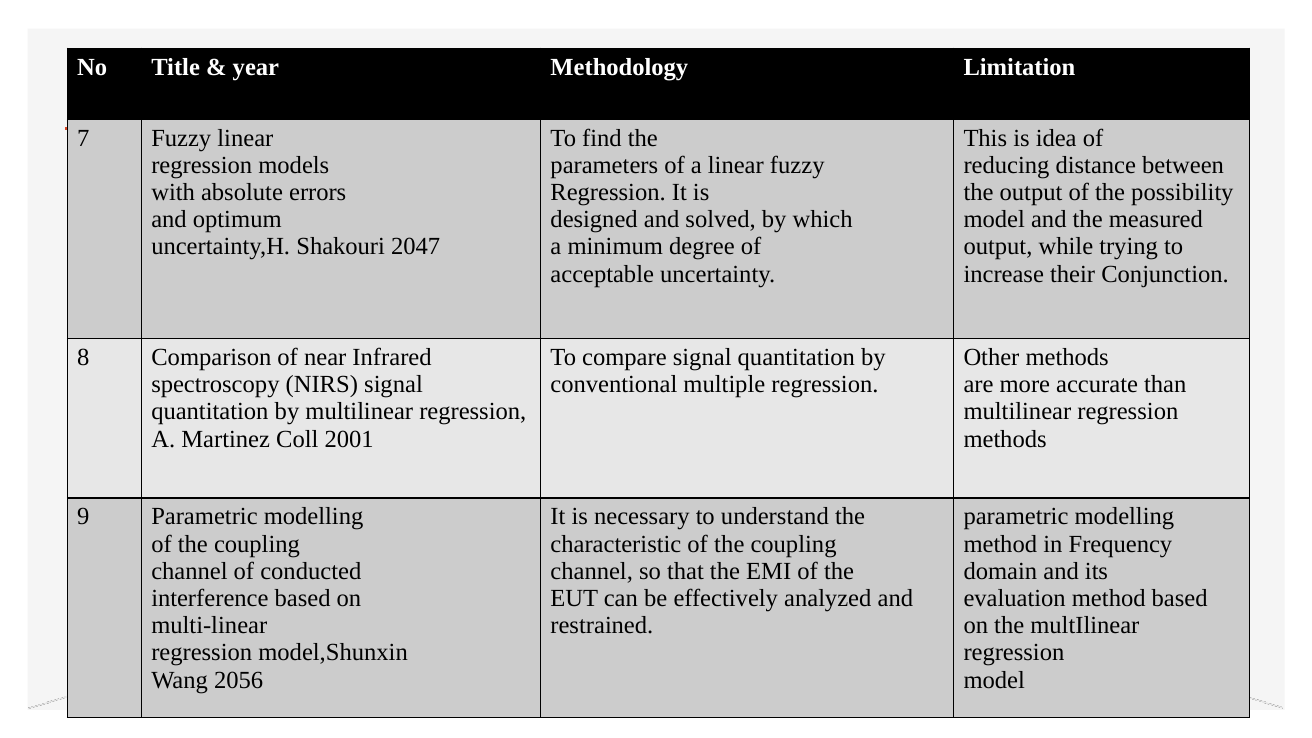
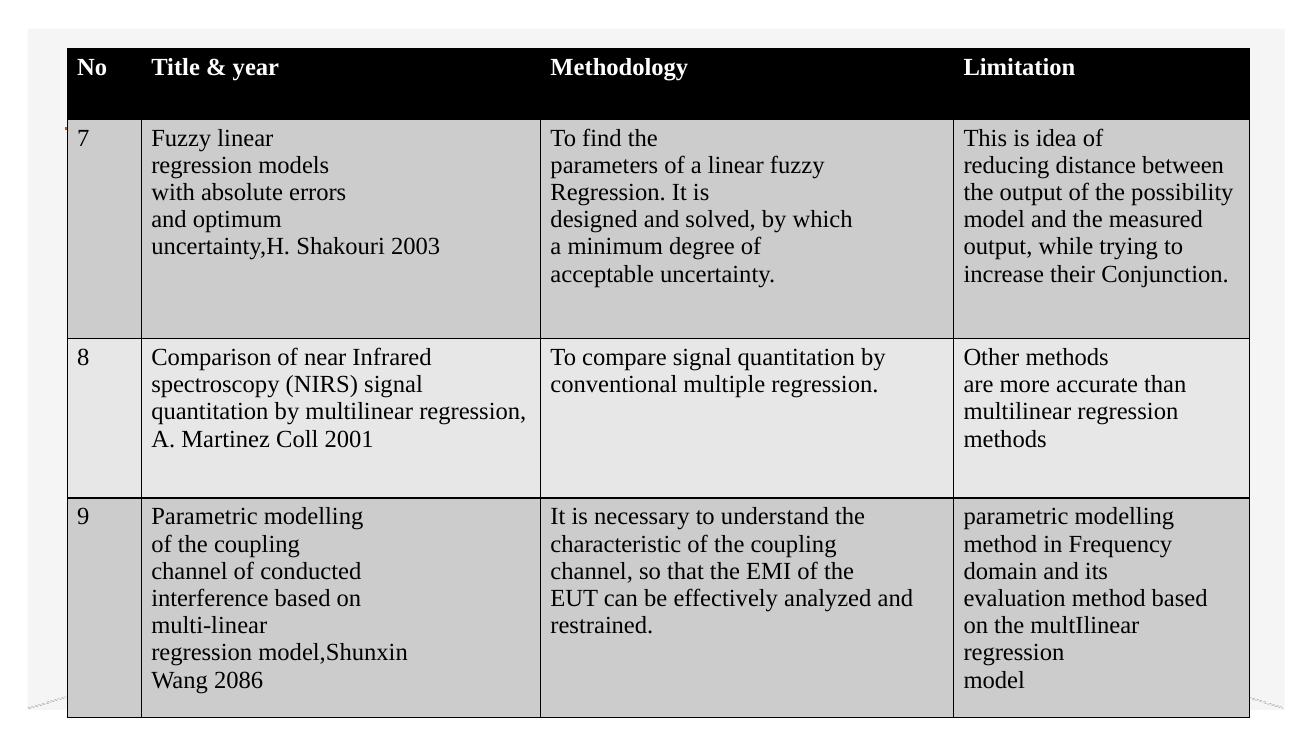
2047: 2047 -> 2003 (416, 247)
2056: 2056 -> 2086 (239, 680)
